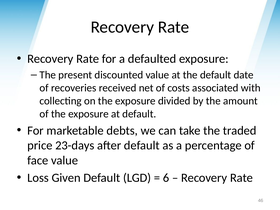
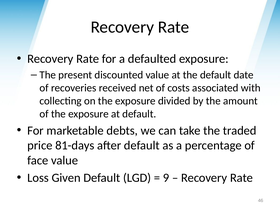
23-days: 23-days -> 81-days (75, 145)
6: 6 -> 9 (166, 178)
